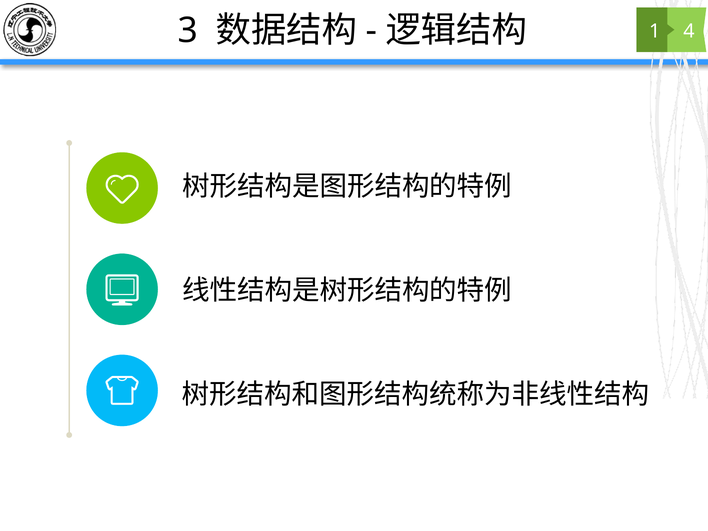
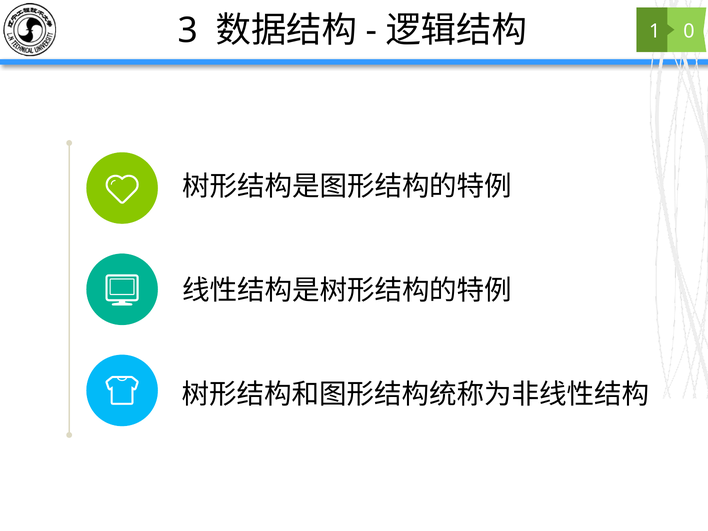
4: 4 -> 0 (689, 31)
